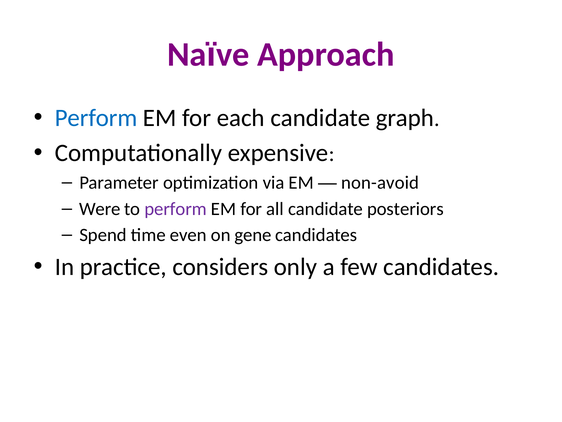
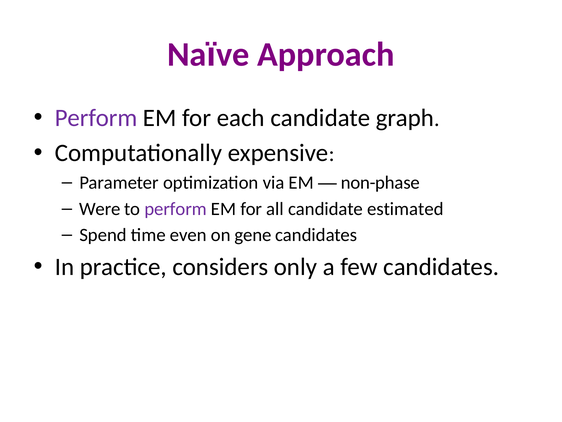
Perform colour: blue -> purple (96, 118)
non-avoid: non-avoid -> non-phase (380, 182)
posteriors: posteriors -> estimated (405, 209)
